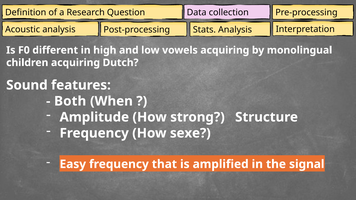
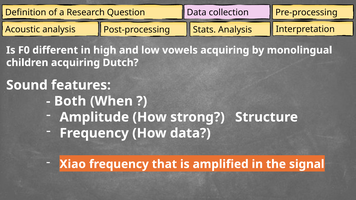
How sexe: sexe -> data (190, 133)
Easy: Easy -> Xiao (73, 164)
